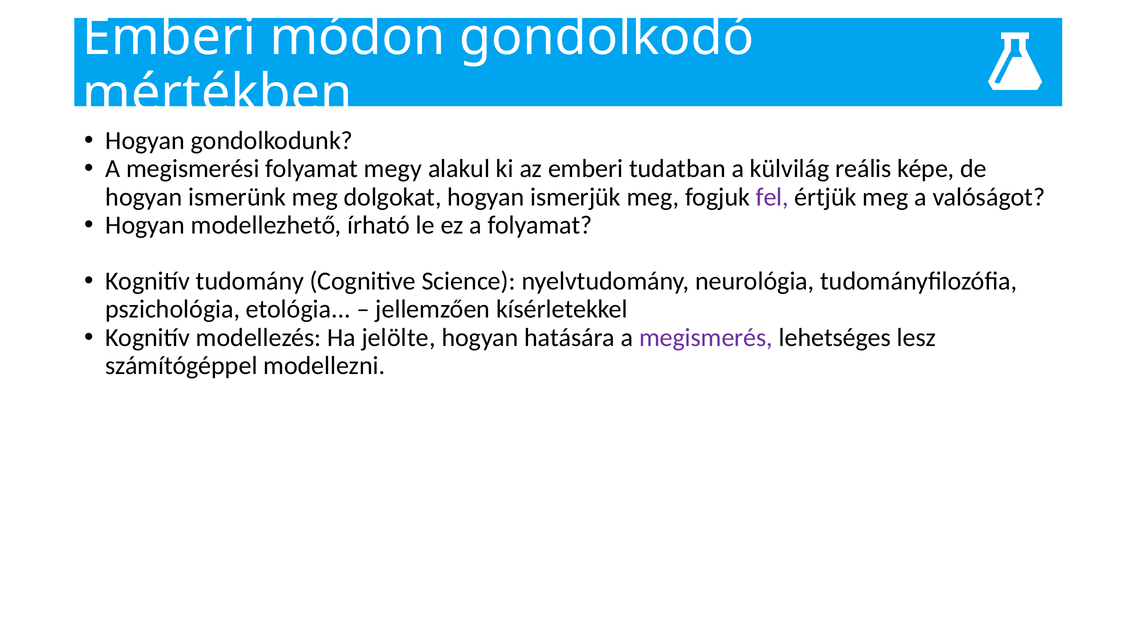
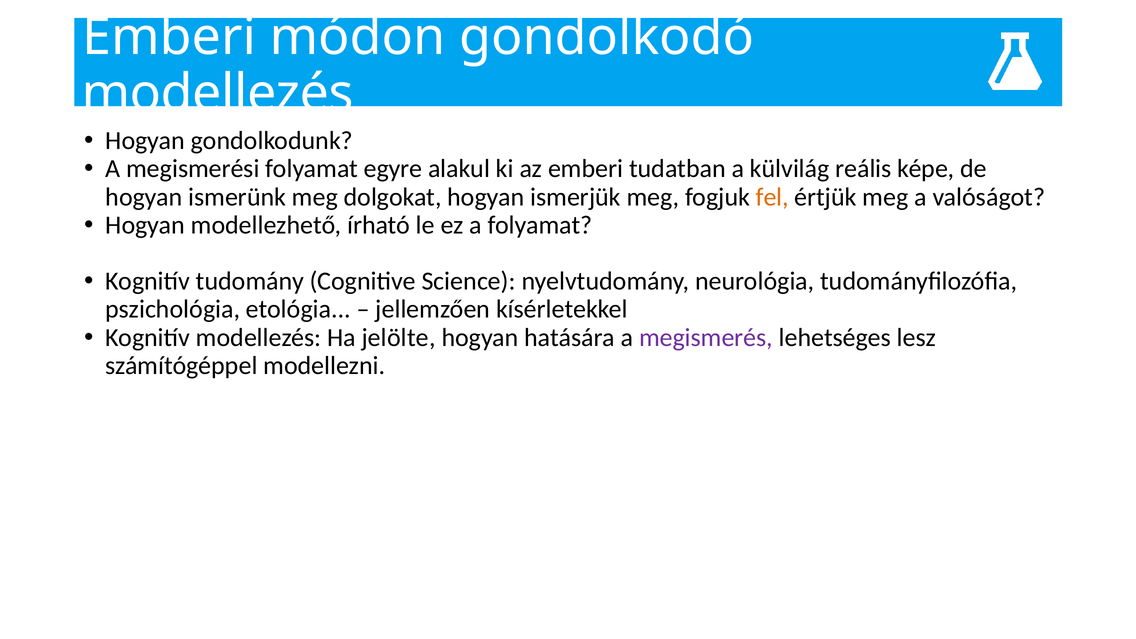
mértékben: mértékben -> modellezés (218, 94)
megy: megy -> egyre (393, 169)
fel colour: purple -> orange (772, 197)
